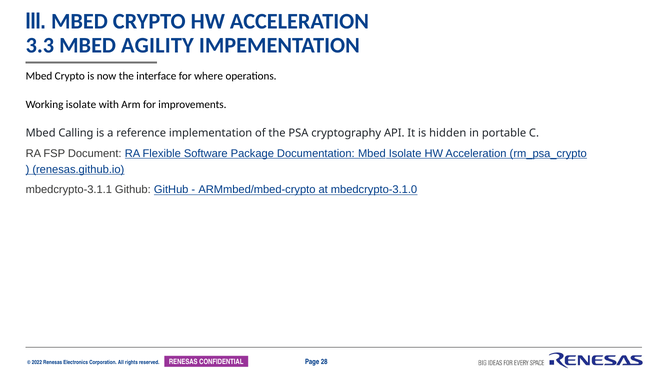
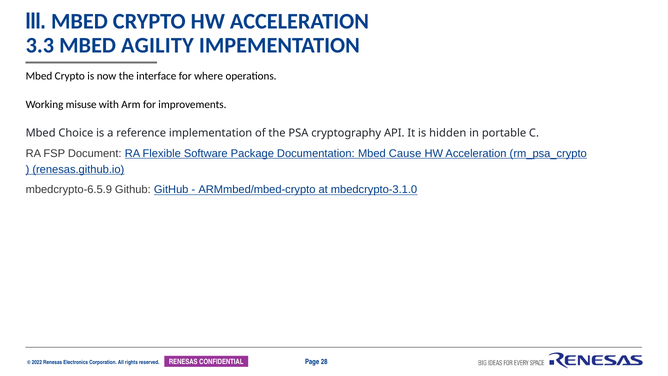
Working isolate: isolate -> misuse (81, 105)
Calling: Calling -> Choice (76, 133)
Mbed Isolate: Isolate -> Cause (405, 153)
mbedcrypto-3.1.1: mbedcrypto-3.1.1 -> mbedcrypto-6.5.9 (69, 190)
